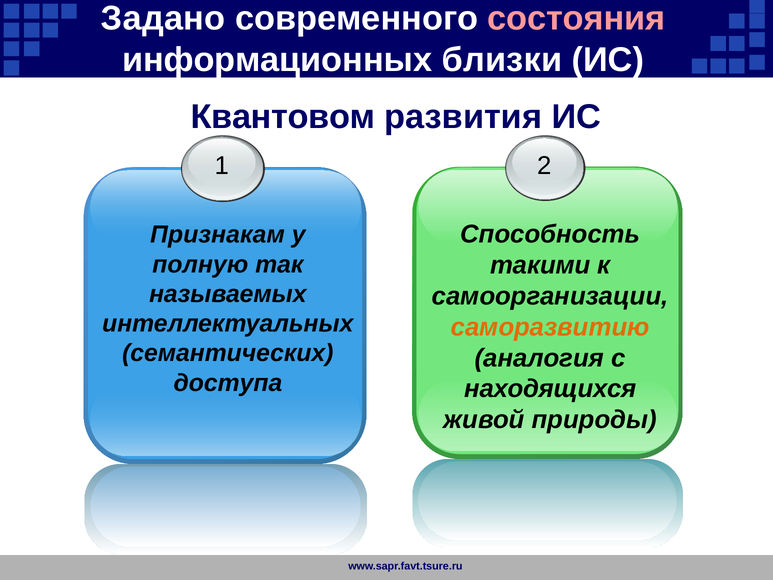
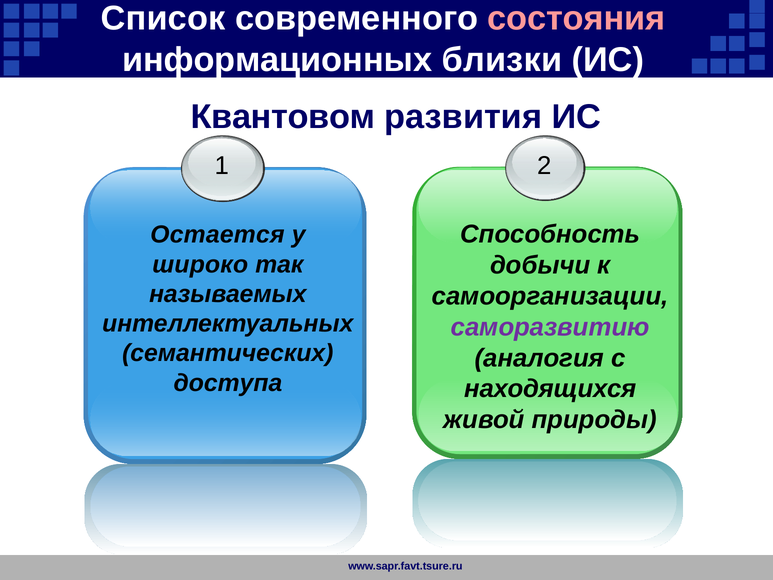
Задано: Задано -> Список (163, 18)
Признакам: Признакам -> Остается (217, 235)
полную: полную -> широко (200, 264)
такими: такими -> добычи (540, 265)
саморазвитию colour: orange -> purple (550, 327)
